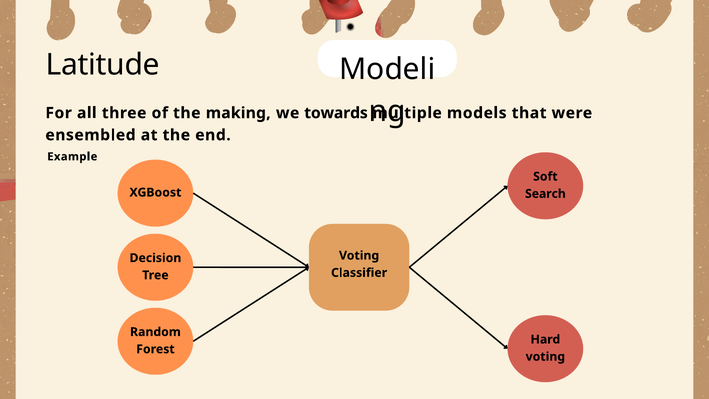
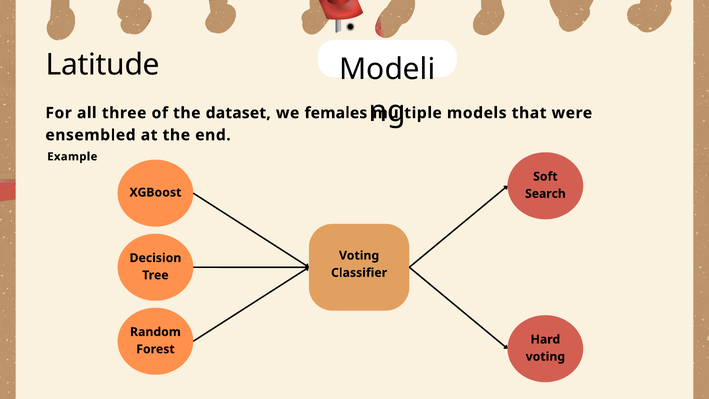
making: making -> dataset (238, 113)
towards: towards -> females (336, 113)
